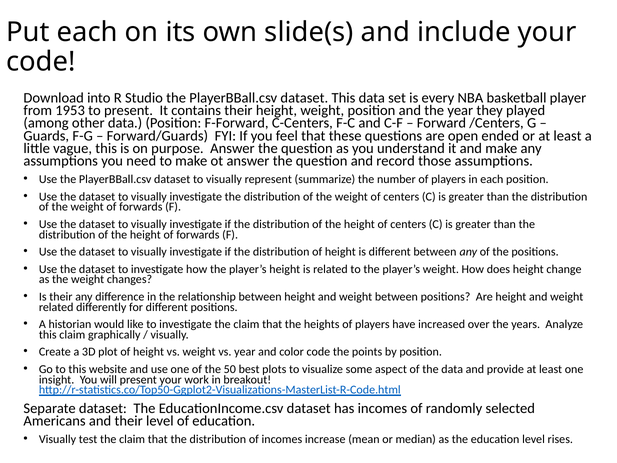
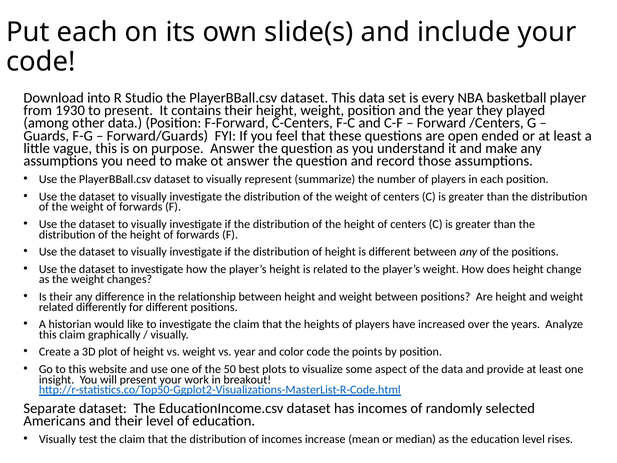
1953: 1953 -> 1930 (70, 110)
